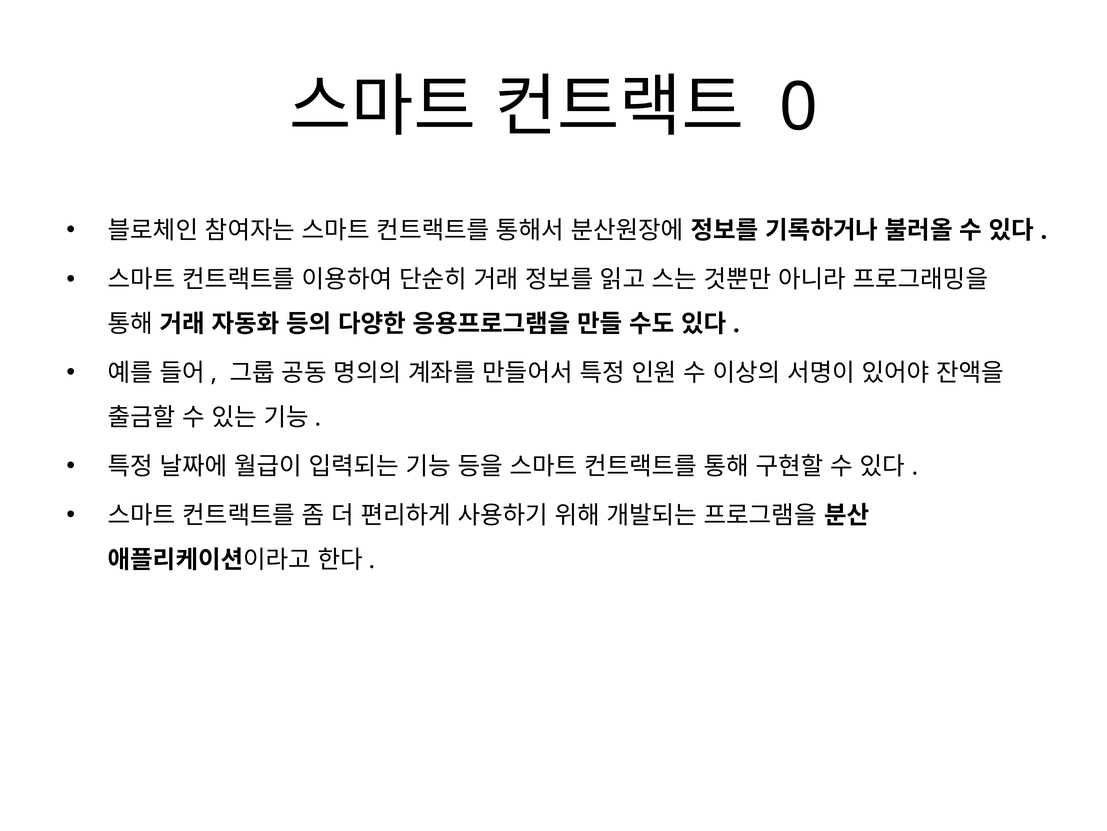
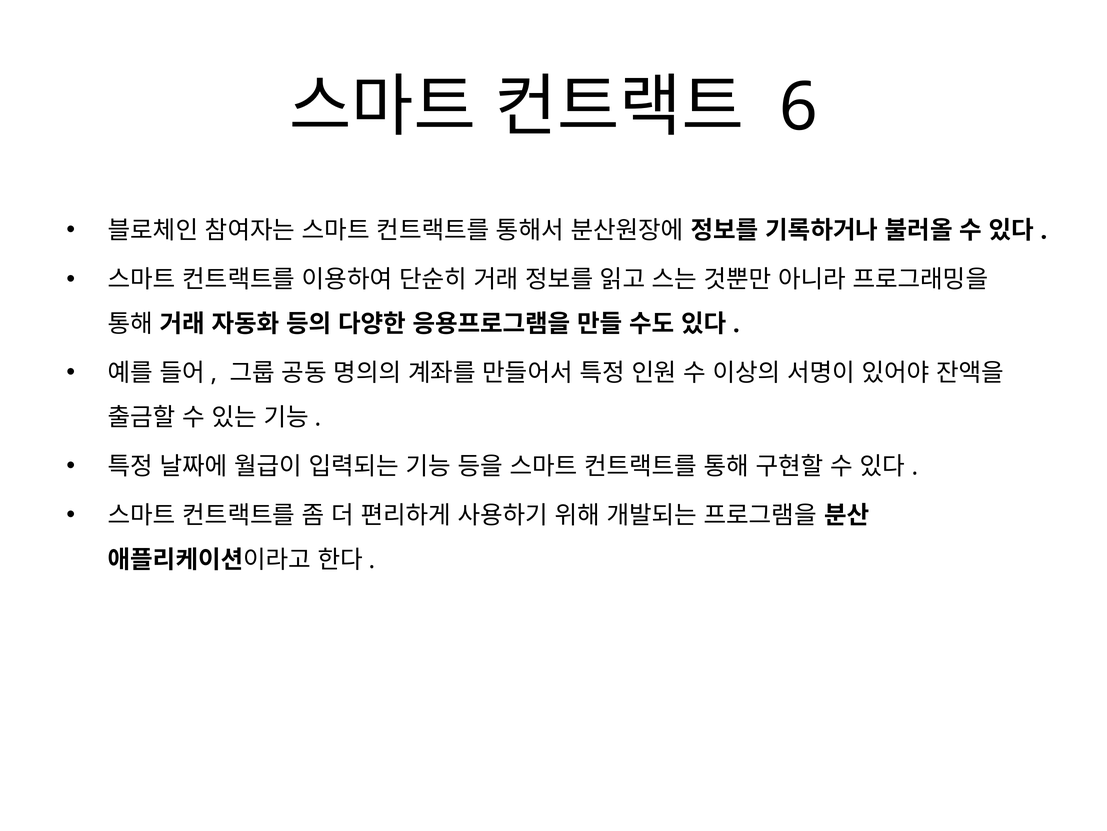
0: 0 -> 6 (799, 107)
